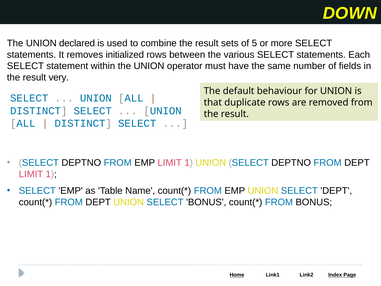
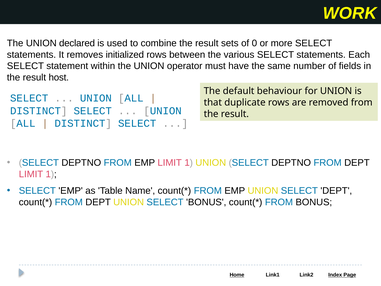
DOWN: DOWN -> WORK (350, 13)
5: 5 -> 0 (254, 43)
very: very -> host (59, 77)
